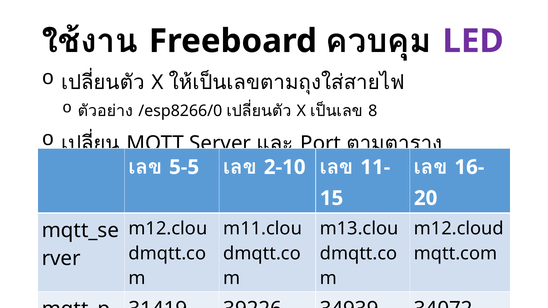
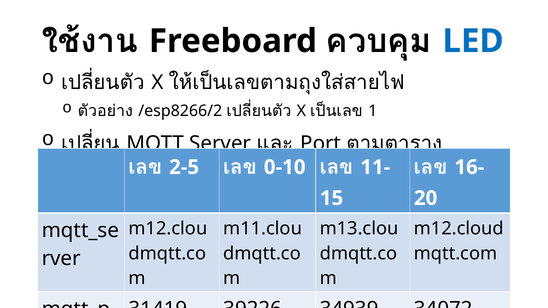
LED colour: purple -> blue (473, 41)
/esp8266/0: /esp8266/0 -> /esp8266/2 (180, 111)
8: 8 -> 1 (373, 111)
5-5: 5-5 -> 2-5 (184, 167)
2-10: 2-10 -> 0-10 (285, 167)
